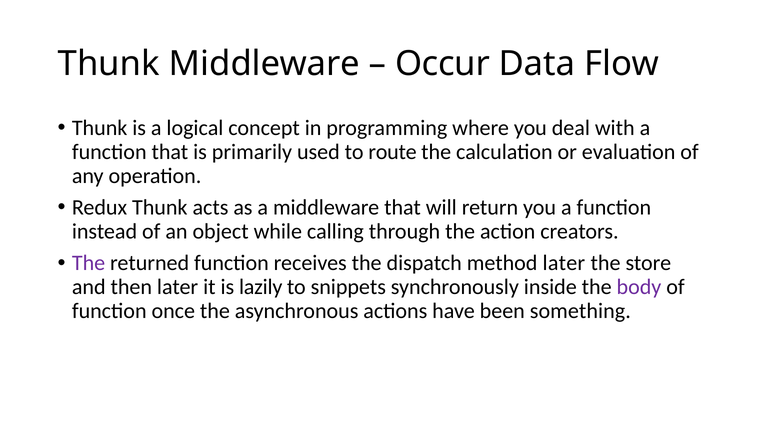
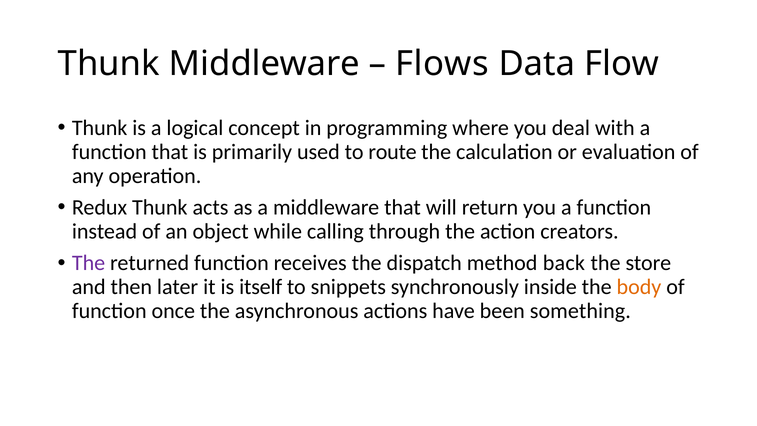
Occur: Occur -> Flows (442, 64)
method later: later -> back (564, 263)
lazily: lazily -> itself (261, 287)
body colour: purple -> orange (639, 287)
